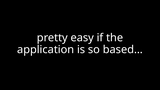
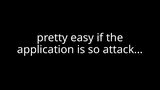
based…: based… -> attack… (123, 50)
